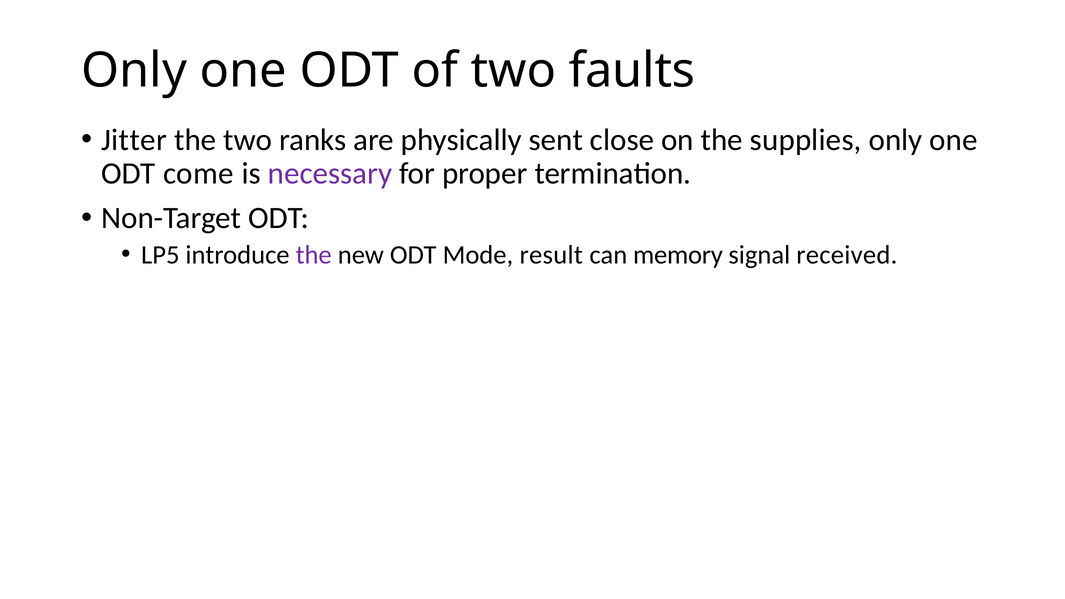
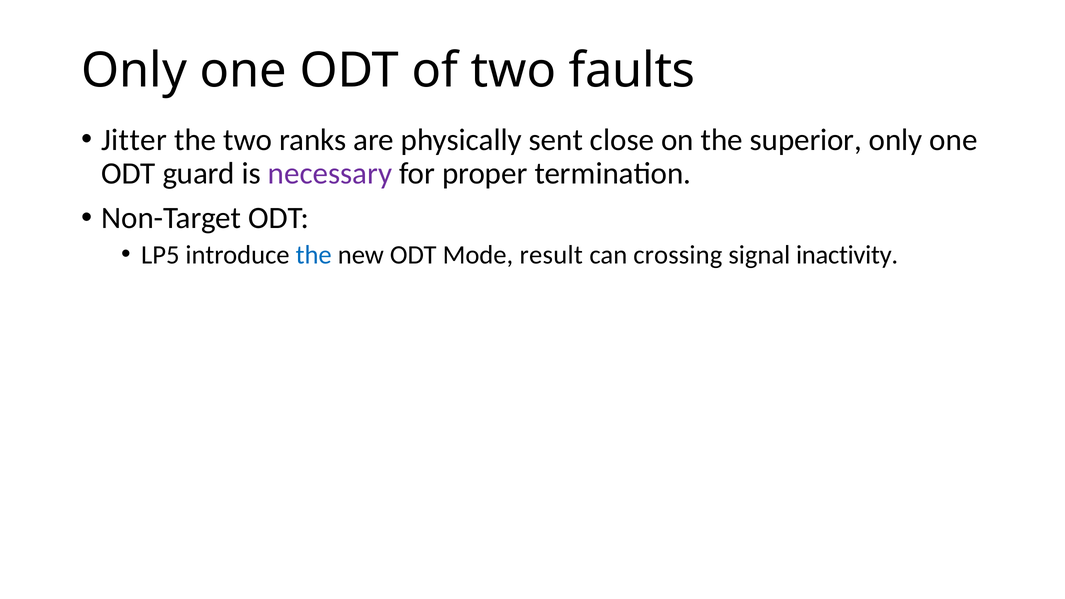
supplies: supplies -> superior (806, 140)
come: come -> guard (199, 173)
the colour: purple -> blue (314, 255)
memory: memory -> crossing (678, 255)
received: received -> inactivity (847, 255)
